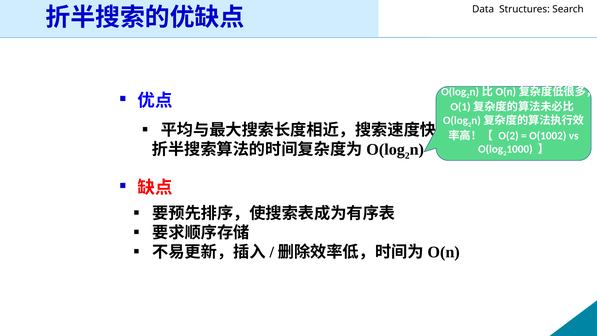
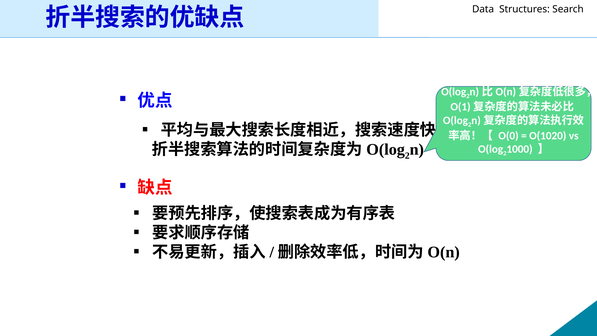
O(2: O(2 -> O(0 (509, 136)
O(1002: O(1002 -> O(1020 (548, 136)
